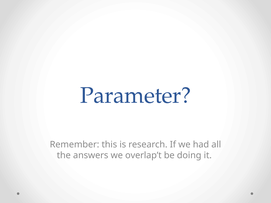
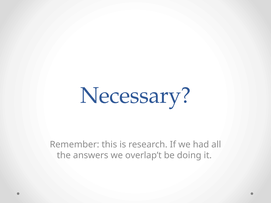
Parameter: Parameter -> Necessary (136, 95)
